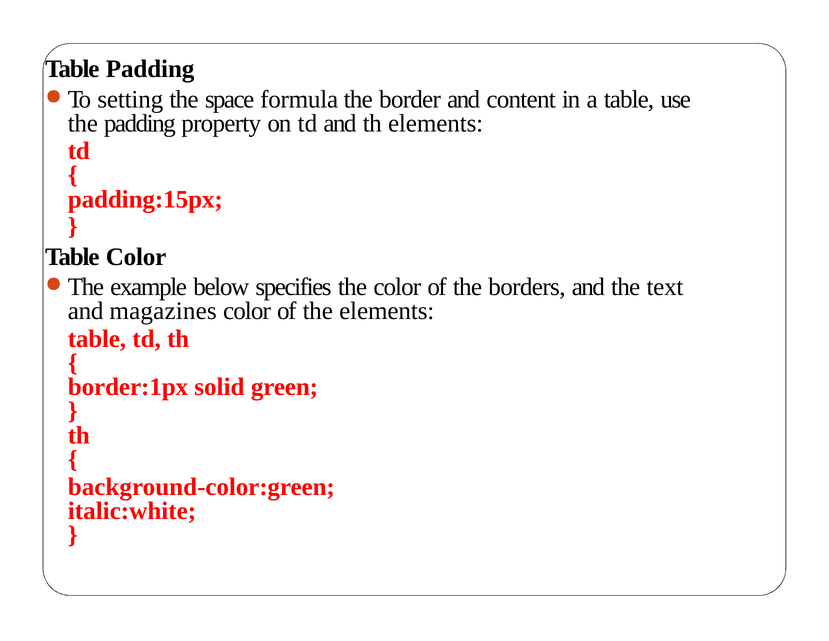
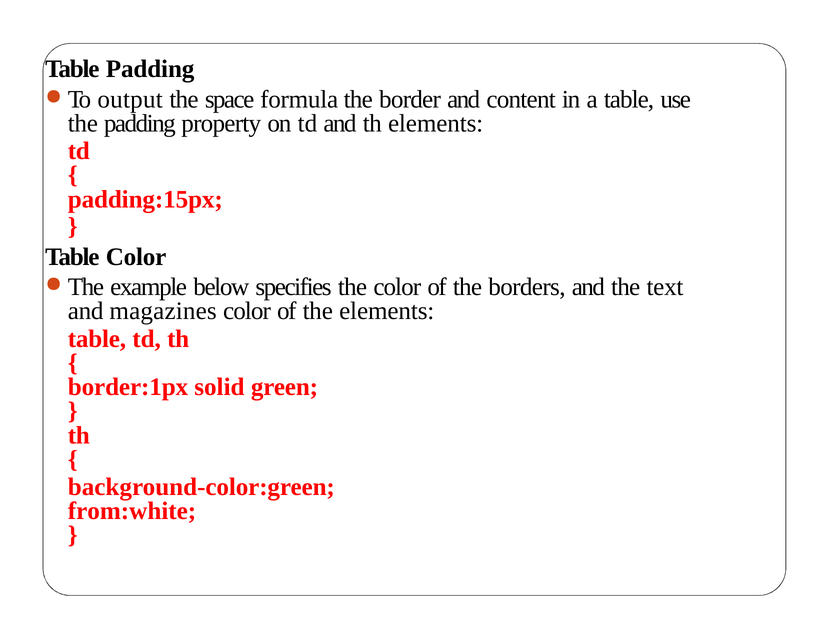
setting: setting -> output (130, 99)
italic:white: italic:white -> from:white (132, 511)
